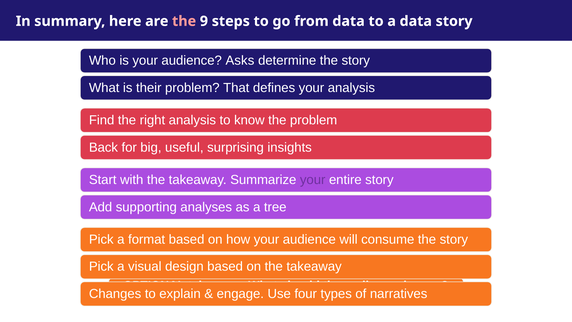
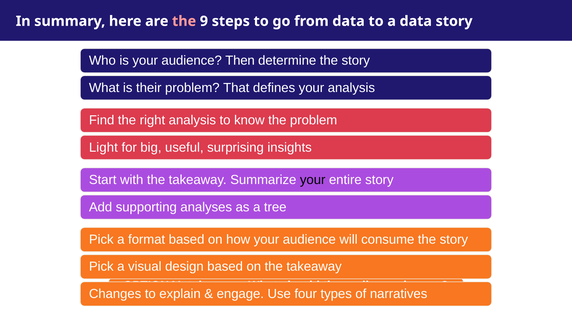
Asks: Asks -> Then (240, 60)
Back: Back -> Light (103, 147)
your colour: purple -> black (313, 180)
